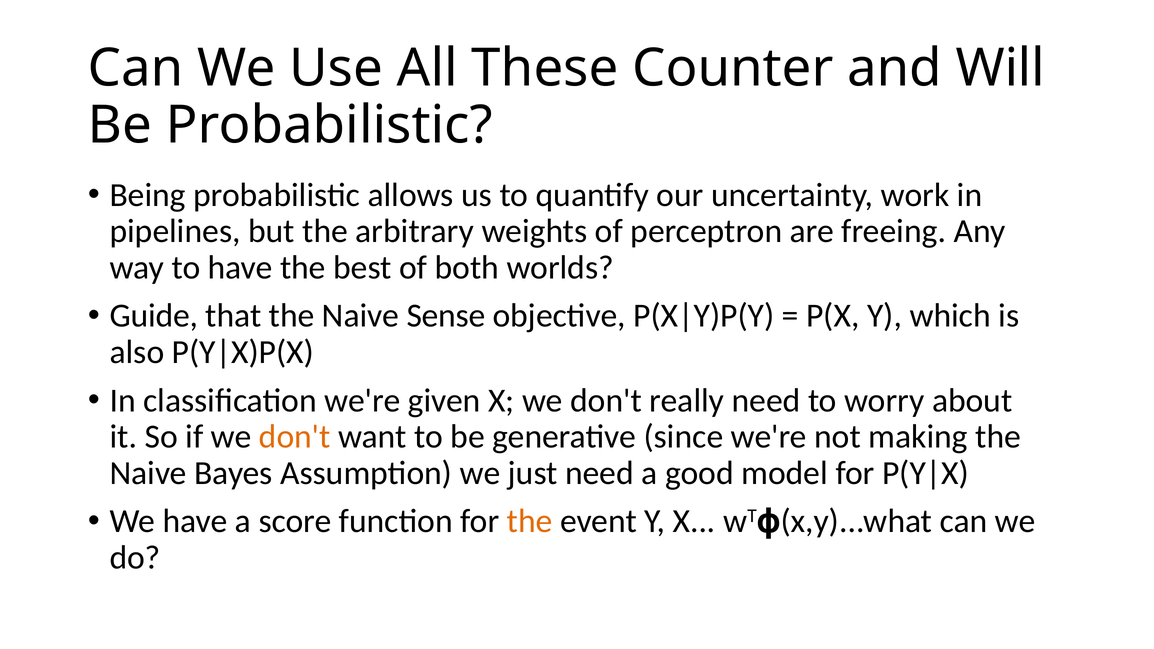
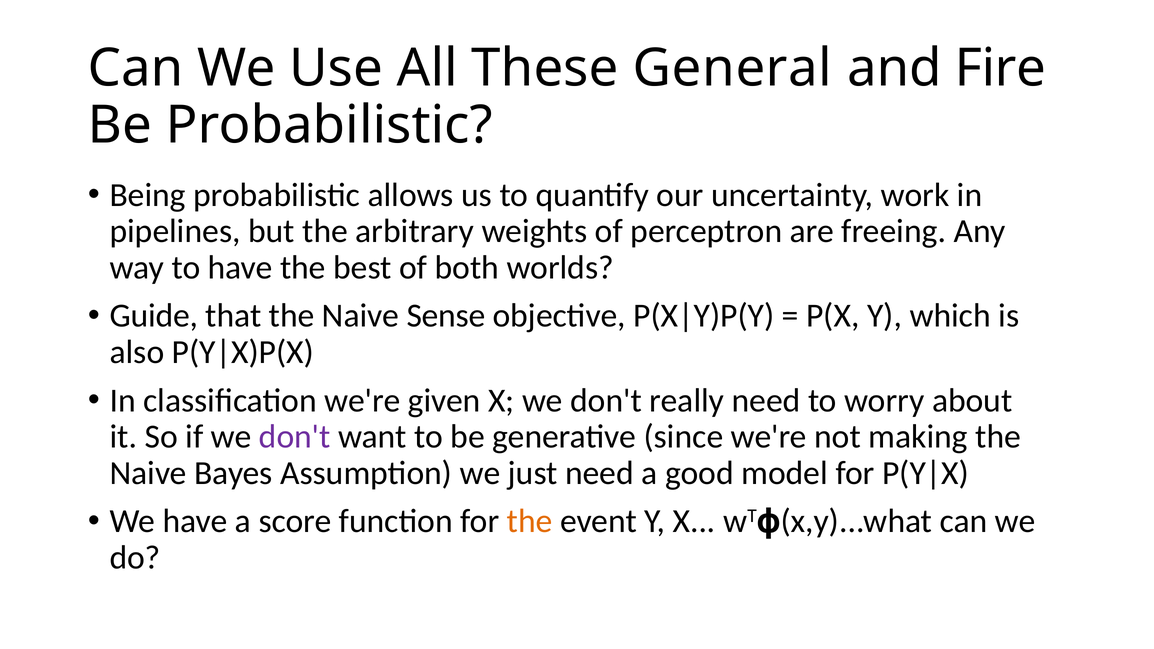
Counter: Counter -> General (733, 68)
Will: Will -> Fire (1000, 68)
don't colour: orange -> purple (295, 437)
